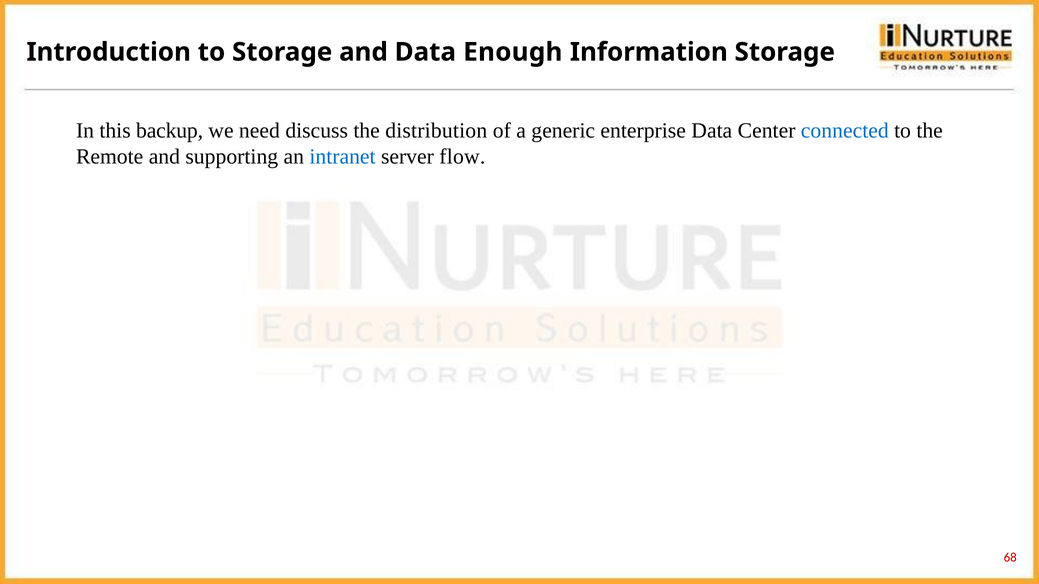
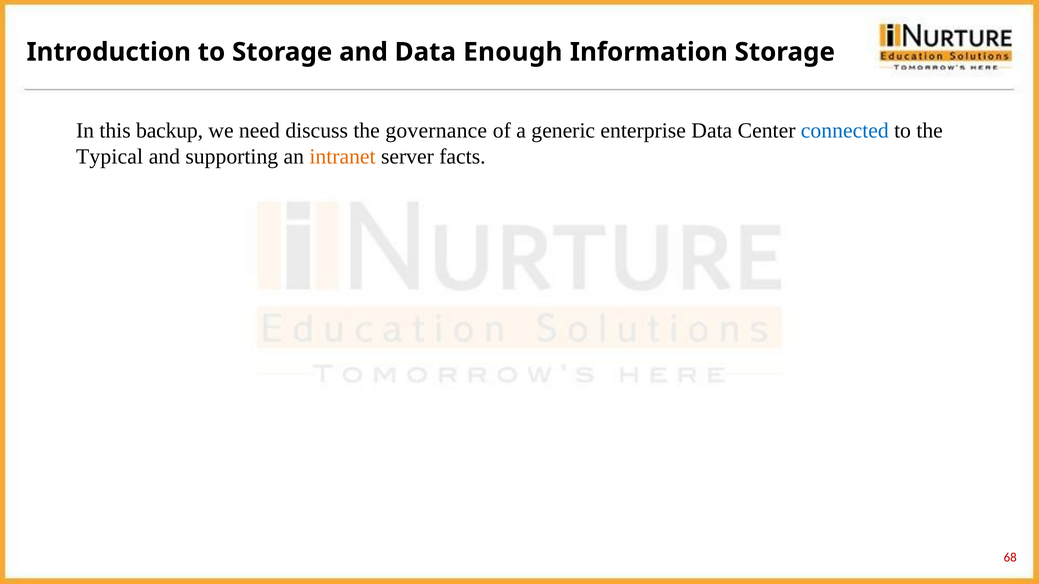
distribution: distribution -> governance (436, 131)
Remote: Remote -> Typical (110, 157)
intranet colour: blue -> orange (343, 157)
flow: flow -> facts (462, 157)
